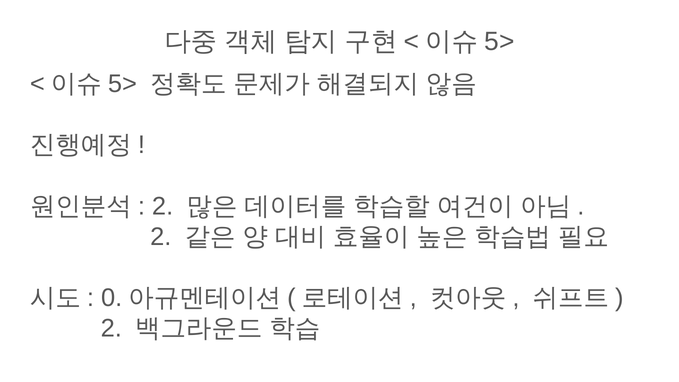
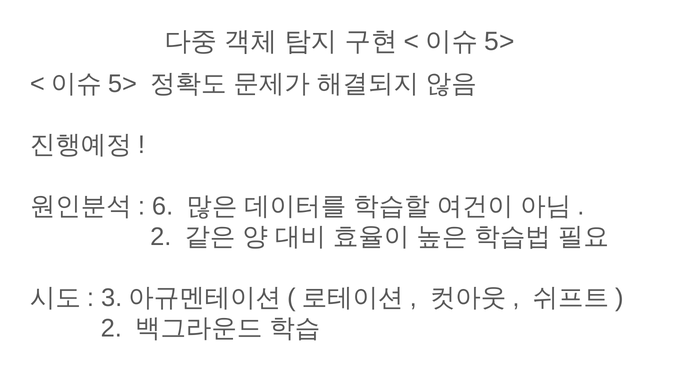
2: 2 -> 6 (163, 206)
0: 0 -> 3 (112, 298)
